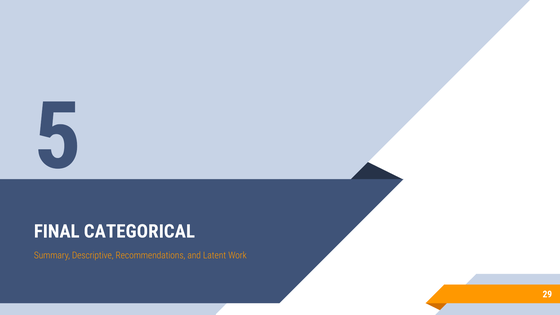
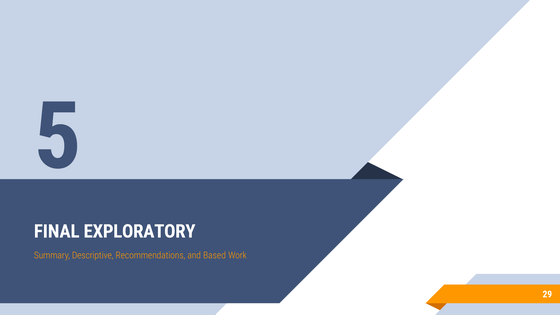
CATEGORICAL: CATEGORICAL -> EXPLORATORY (140, 231)
Latent: Latent -> Based (215, 255)
